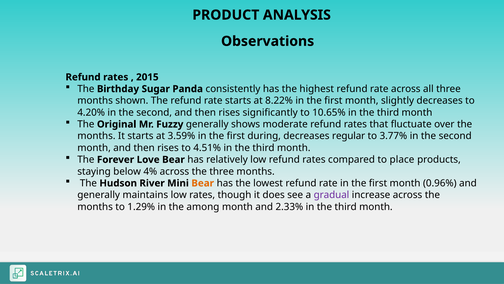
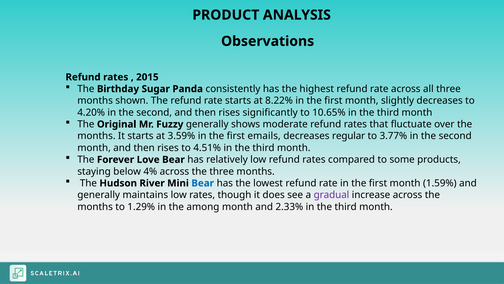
during: during -> emails (264, 136)
place: place -> some (402, 159)
Bear colour: orange -> blue (203, 183)
0.96%: 0.96% -> 1.59% (440, 183)
